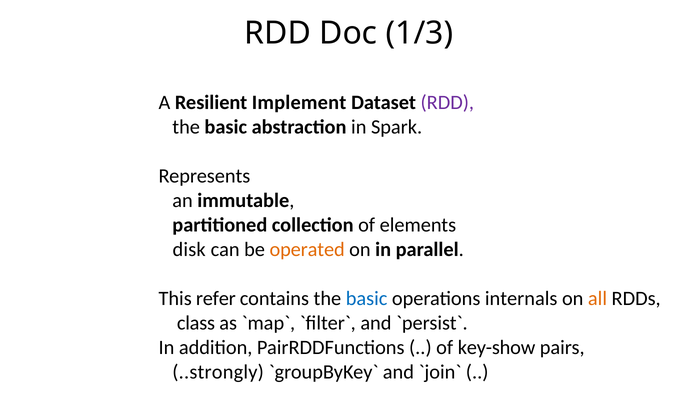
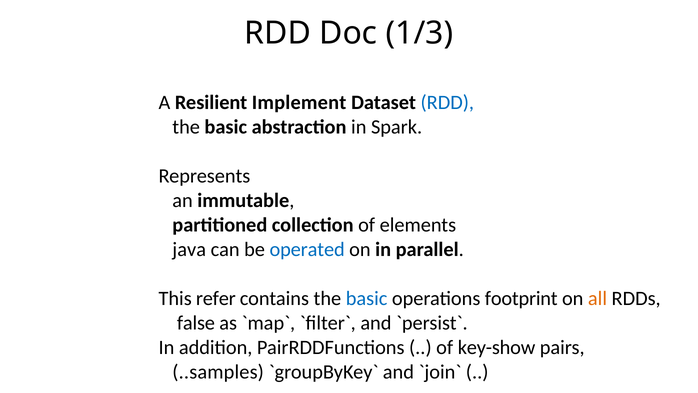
RDD colour: purple -> blue (447, 103)
disk: disk -> java (189, 249)
operated colour: orange -> blue (307, 249)
internals: internals -> footprint (521, 298)
class: class -> false (196, 323)
..strongly: ..strongly -> ..samples (218, 371)
